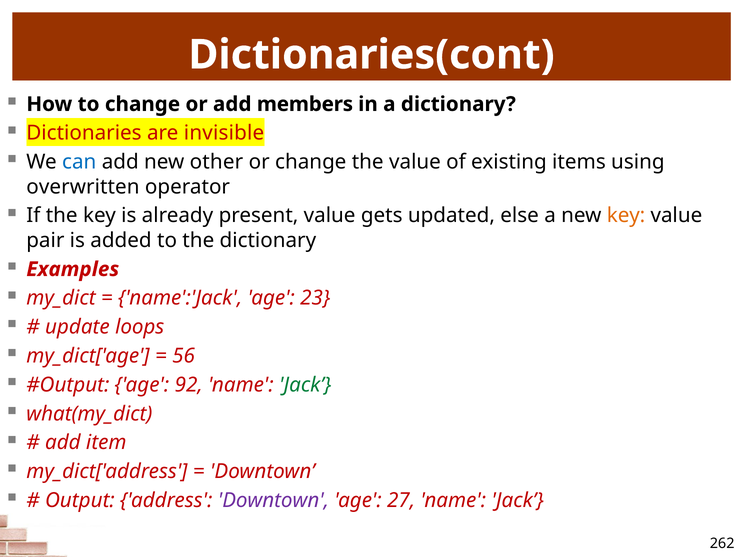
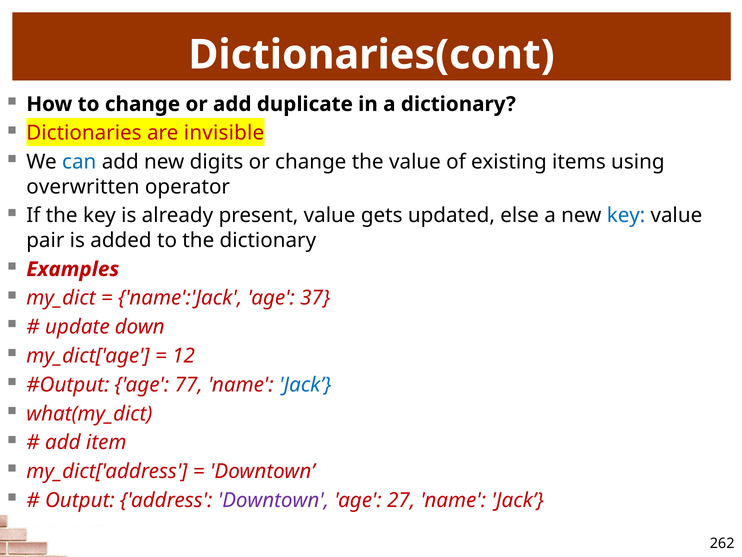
members: members -> duplicate (305, 104)
other: other -> digits (217, 162)
key colour: orange -> blue (626, 215)
23: 23 -> 37 (315, 298)
loops: loops -> down (140, 327)
56: 56 -> 12 (184, 356)
92: 92 -> 77 (189, 384)
Jack colour: green -> blue (305, 384)
